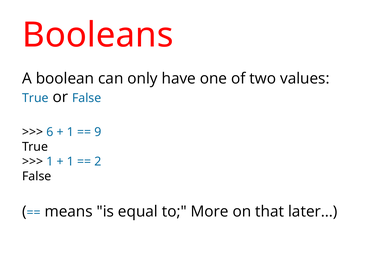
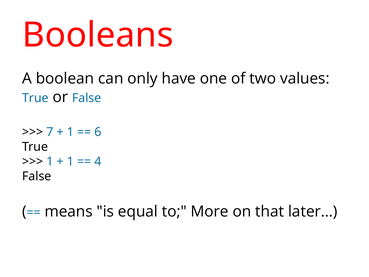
6: 6 -> 7 (50, 132)
9: 9 -> 6 (98, 132)
2: 2 -> 4 (98, 161)
